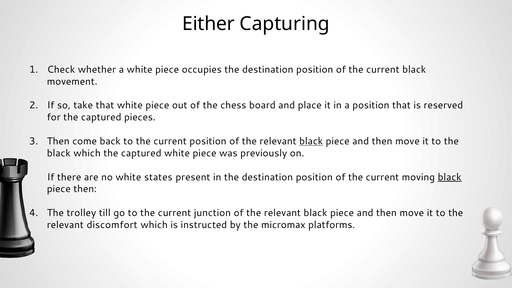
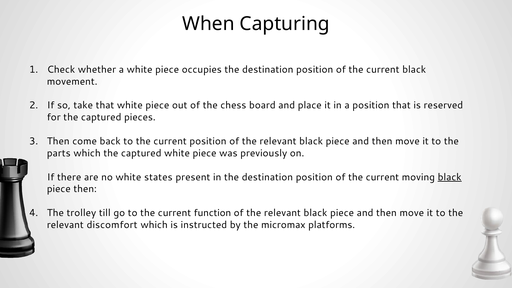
Either: Either -> When (208, 24)
black underline: present -> none (311, 141)
black: black -> parts (59, 153)
junction: junction -> function (212, 213)
